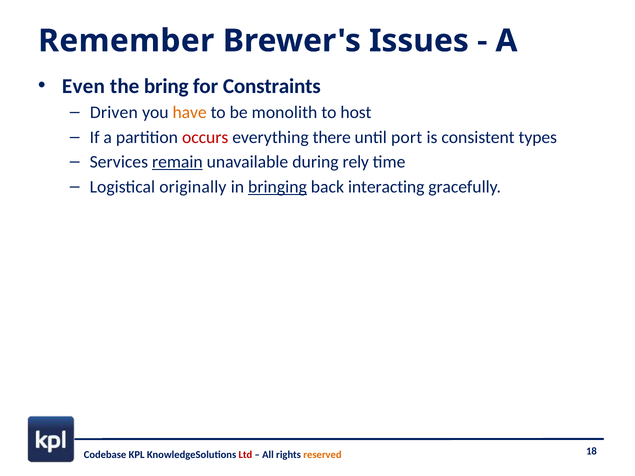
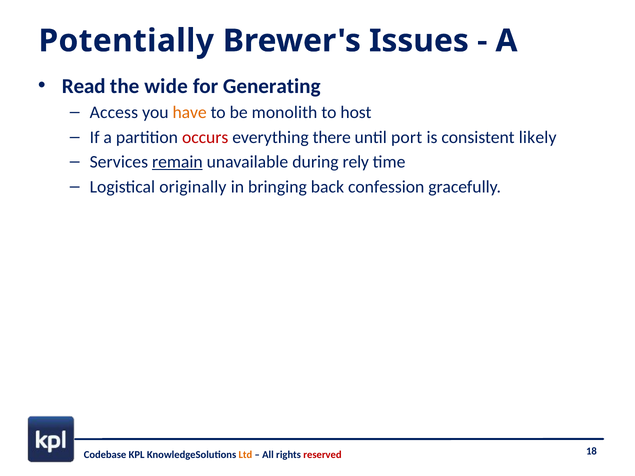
Remember: Remember -> Potentially (126, 41)
Even: Even -> Read (84, 86)
bring: bring -> wide (166, 86)
Constraints: Constraints -> Generating (272, 86)
Driven: Driven -> Access (114, 113)
types: types -> likely (538, 137)
bringing underline: present -> none (277, 187)
interacting: interacting -> confession (386, 187)
Ltd colour: red -> orange (245, 455)
reserved colour: orange -> red (322, 455)
